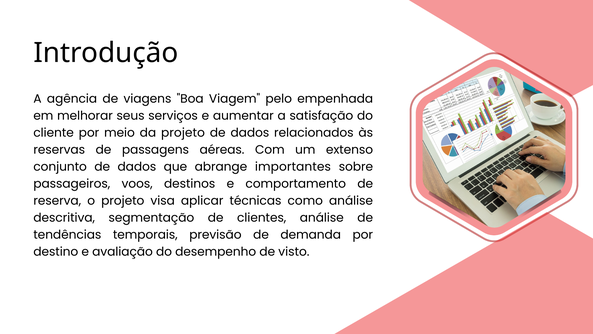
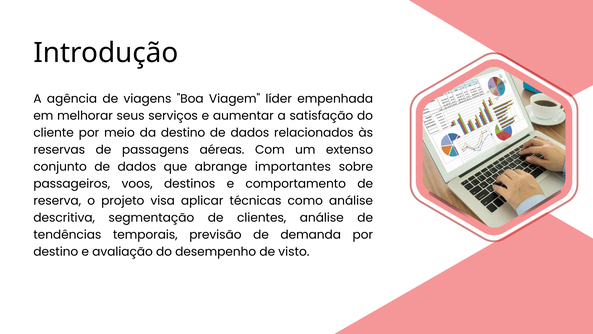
pelo: pelo -> líder (279, 99)
da projeto: projeto -> destino (183, 133)
